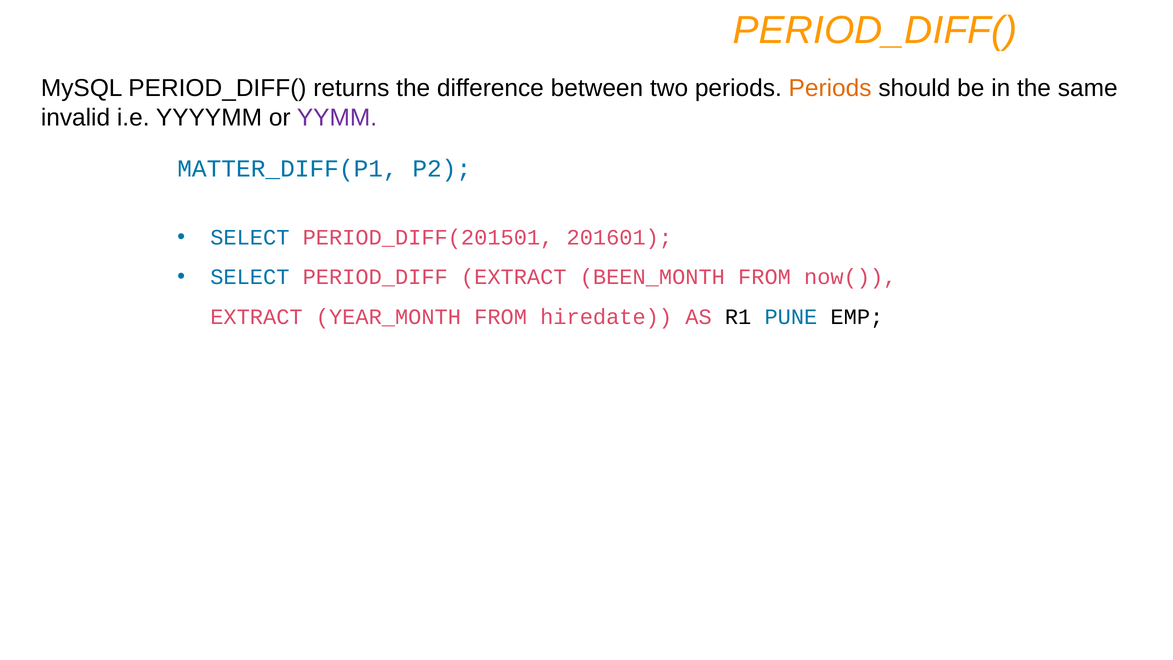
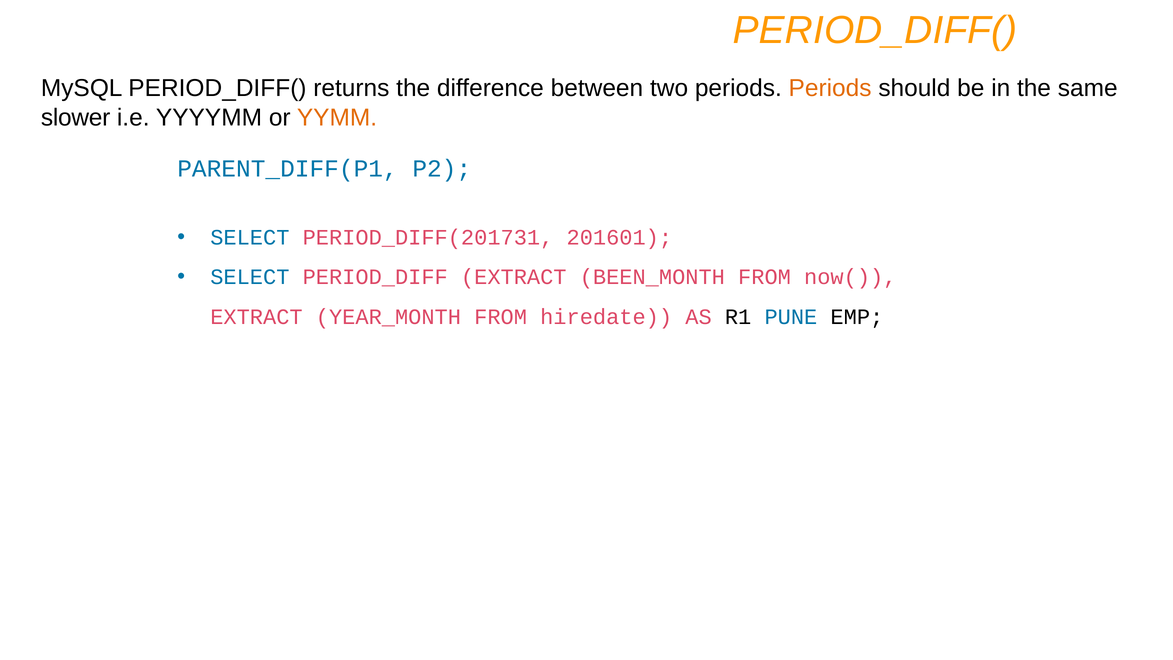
invalid: invalid -> slower (76, 118)
YYMM colour: purple -> orange (337, 118)
MATTER_DIFF(P1: MATTER_DIFF(P1 -> PARENT_DIFF(P1 (287, 168)
PERIOD_DIFF(201501: PERIOD_DIFF(201501 -> PERIOD_DIFF(201731 (428, 238)
